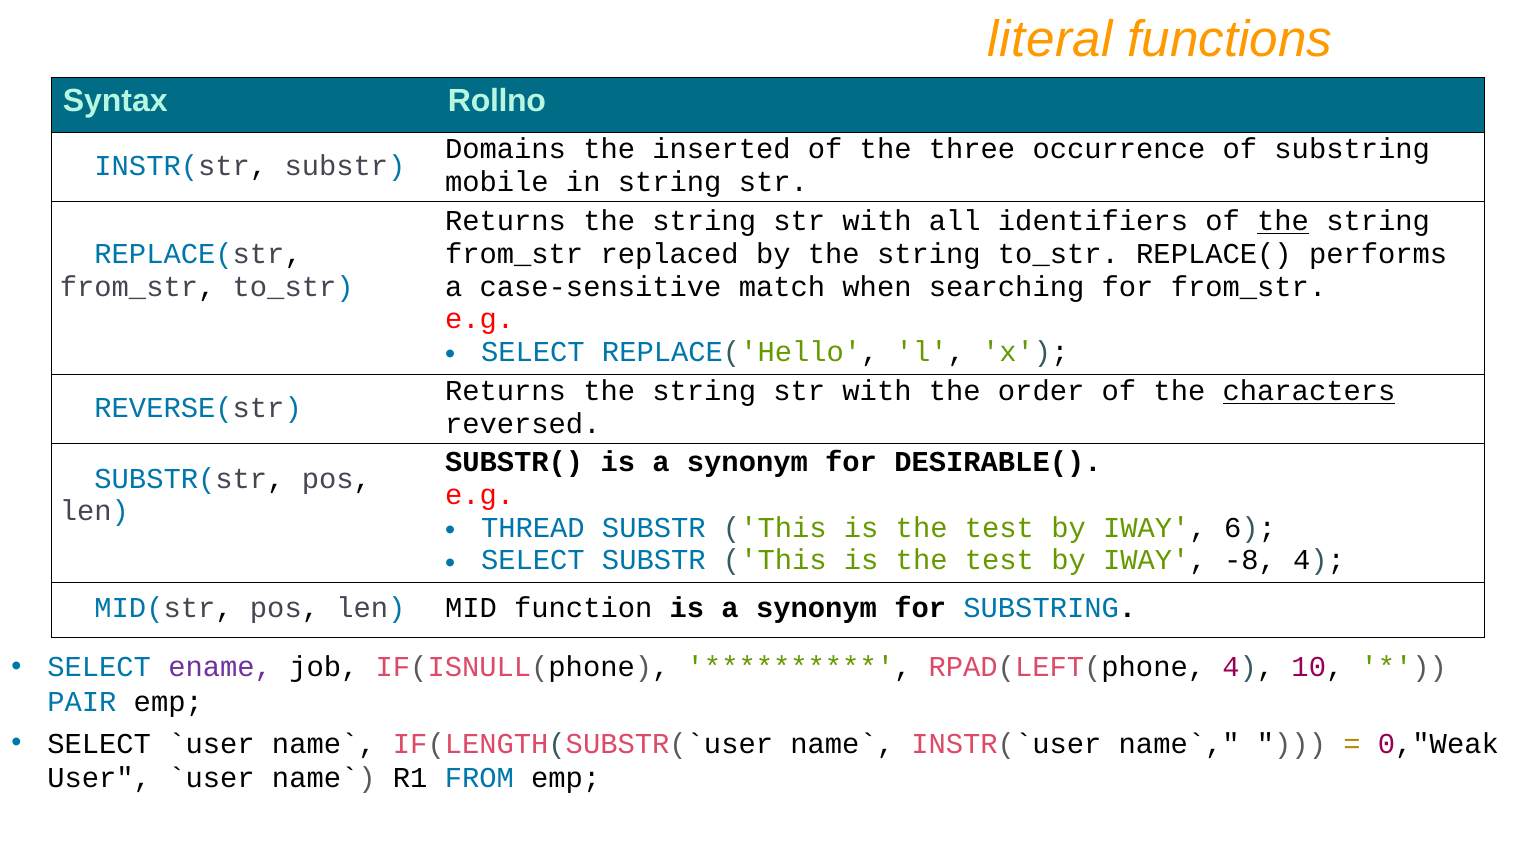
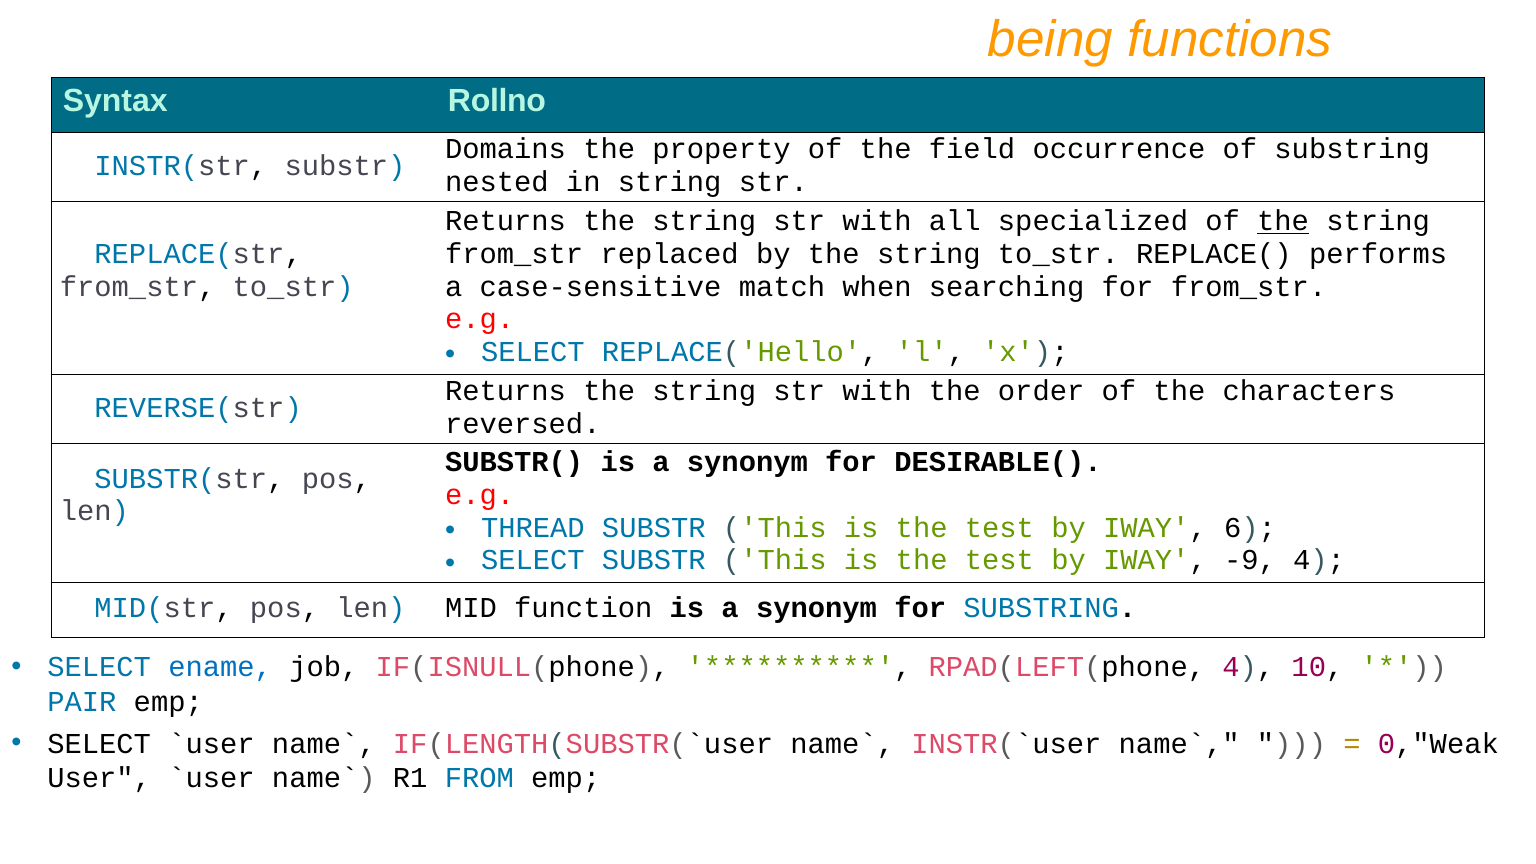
literal: literal -> being (1051, 40)
inserted: inserted -> property (721, 149)
three: three -> field (972, 149)
mobile: mobile -> nested (497, 182)
identifiers: identifiers -> specialized (1093, 221)
characters underline: present -> none (1309, 391)
-8: -8 -> -9 (1250, 560)
ename colour: purple -> blue (220, 667)
